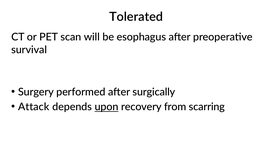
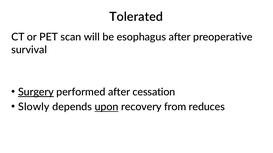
Surgery underline: none -> present (36, 92)
surgically: surgically -> cessation (154, 92)
Attack: Attack -> Slowly (34, 107)
scarring: scarring -> reduces (207, 107)
